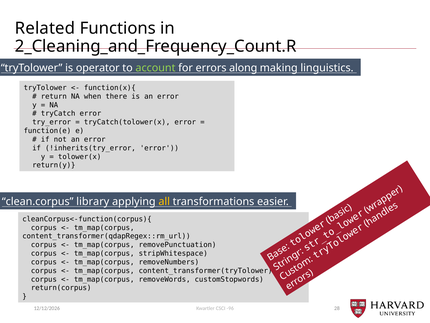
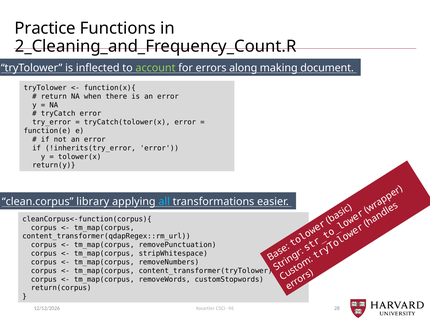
Related: Related -> Practice (45, 28)
operator: operator -> inflected (98, 68)
linguistics: linguistics -> document (327, 68)
all colour: yellow -> light blue (164, 201)
